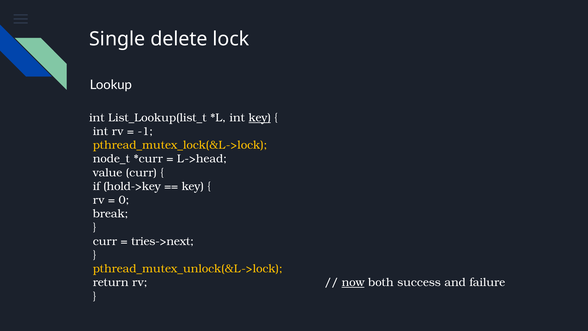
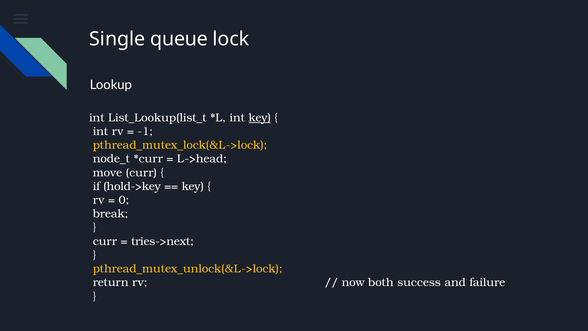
delete: delete -> queue (179, 39)
value: value -> move (107, 172)
now underline: present -> none (353, 282)
